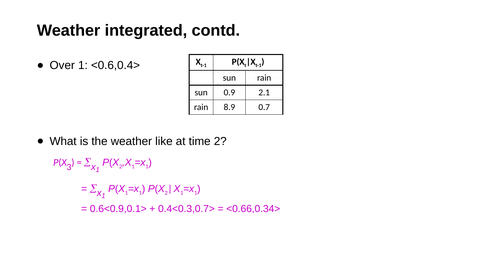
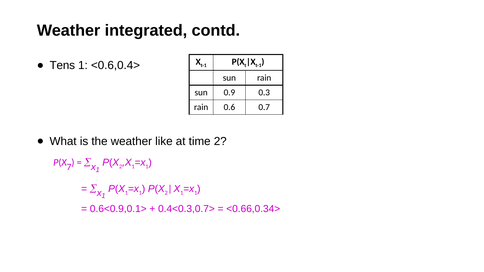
Over: Over -> Tens (62, 66)
2.1: 2.1 -> 0.3 (264, 93)
8.9: 8.9 -> 0.6 (229, 107)
3: 3 -> 7 (69, 167)
